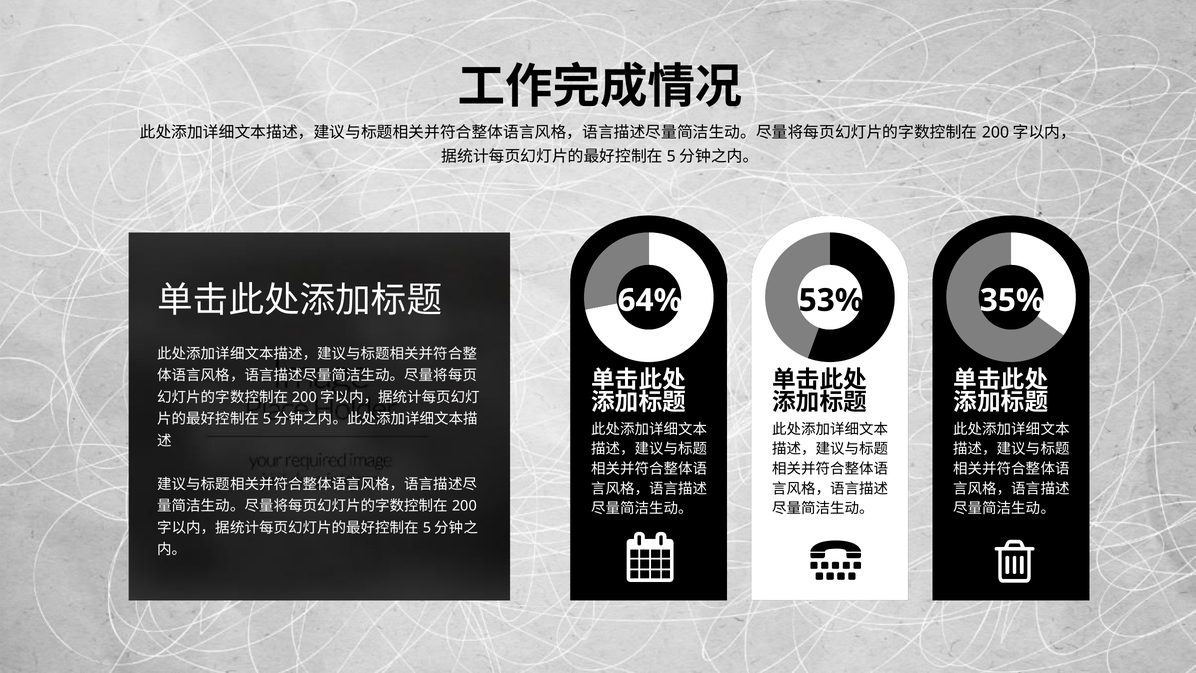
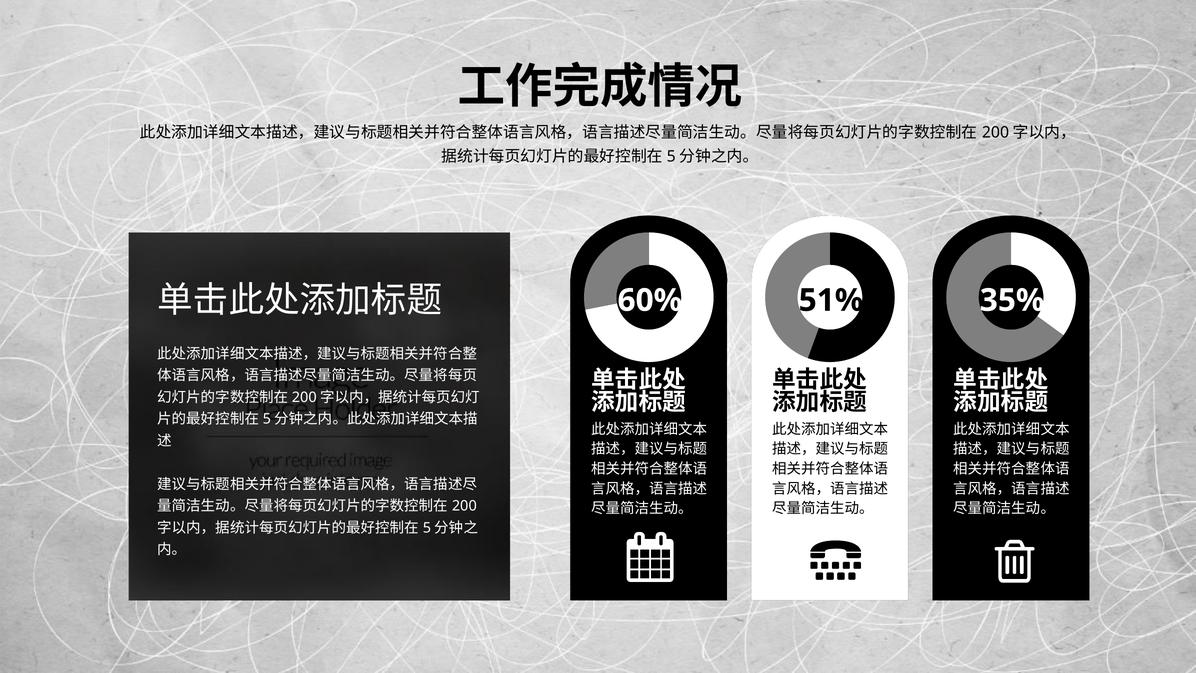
53%: 53% -> 51% (831, 300)
64%: 64% -> 60% (650, 300)
